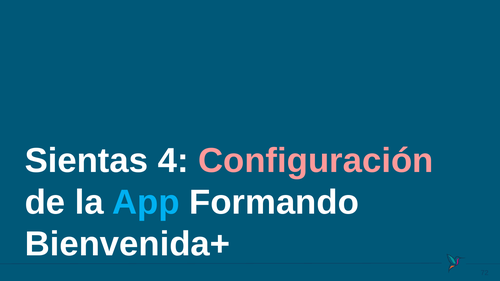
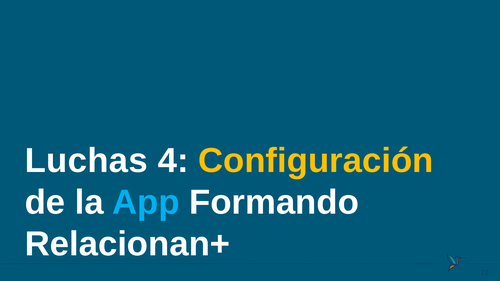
Sientas: Sientas -> Luchas (86, 161)
Configuración colour: pink -> yellow (316, 161)
Bienvenida+: Bienvenida+ -> Relacionan+ (127, 244)
